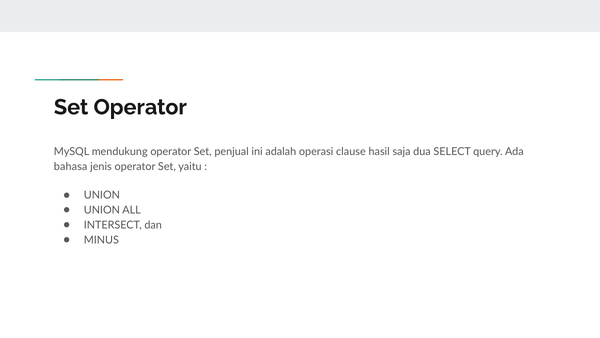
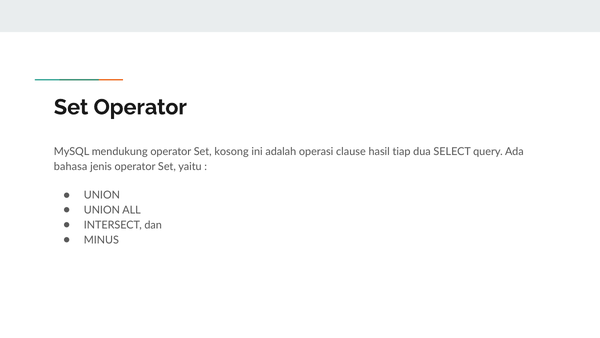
penjual: penjual -> kosong (232, 152)
saja: saja -> tiap (402, 152)
